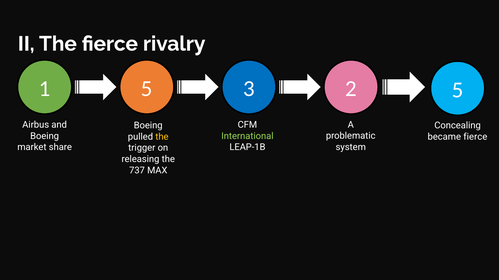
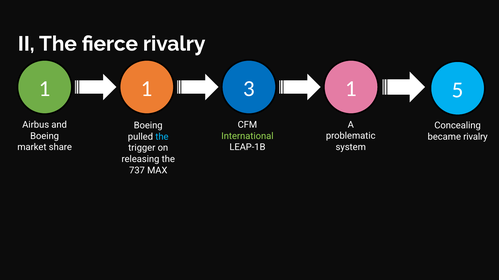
1 5: 5 -> 1 (147, 89)
3 2: 2 -> 1 (351, 89)
the colour: yellow -> light blue (162, 137)
became fierce: fierce -> rivalry (475, 137)
